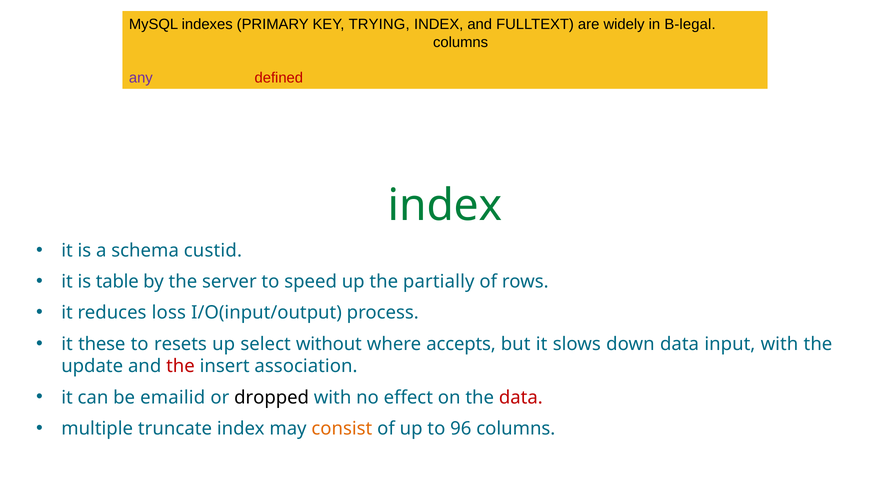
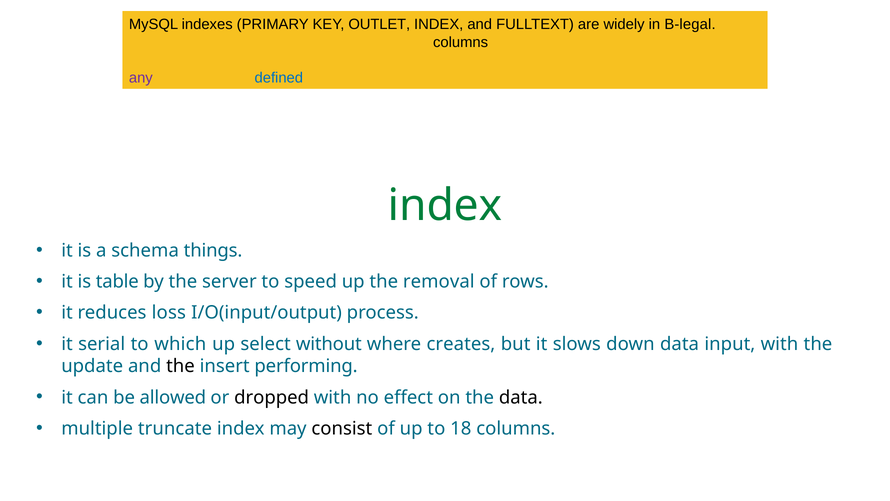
TRYING: TRYING -> OUTLET (379, 24)
defined colour: red -> blue (279, 78)
custid: custid -> things (213, 250)
partially: partially -> removal (439, 281)
these: these -> serial (102, 344)
resets: resets -> which (180, 344)
accepts: accepts -> creates (461, 344)
the colour: red -> black (180, 366)
association: association -> performing (306, 366)
emailid: emailid -> allowed (173, 397)
data colour: red -> black (521, 397)
consist colour: orange -> black (342, 428)
96: 96 -> 18 (461, 428)
